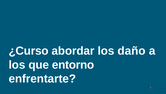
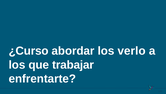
daño: daño -> verlo (132, 51)
entorno: entorno -> trabajar (73, 64)
